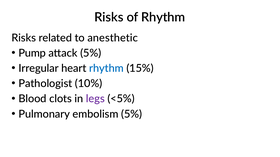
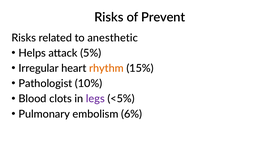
of Rhythm: Rhythm -> Prevent (163, 17)
Pump: Pump -> Helps (32, 53)
rhythm colour: blue -> orange (106, 69)
embolism 5%: 5% -> 6% (132, 114)
